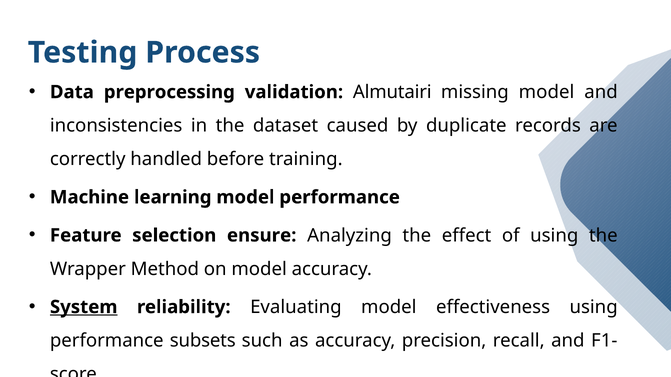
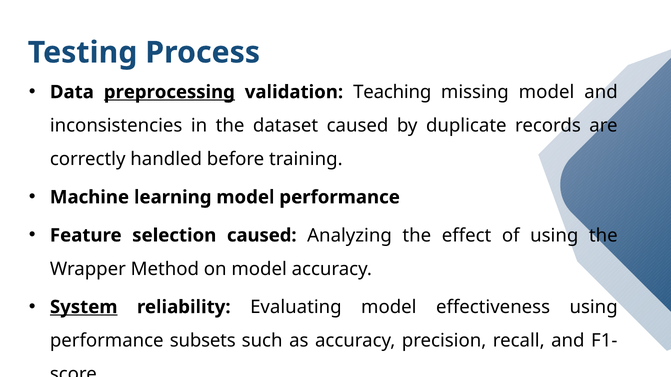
preprocessing underline: none -> present (169, 92)
Almutairi: Almutairi -> Teaching (392, 92)
selection ensure: ensure -> caused (262, 236)
